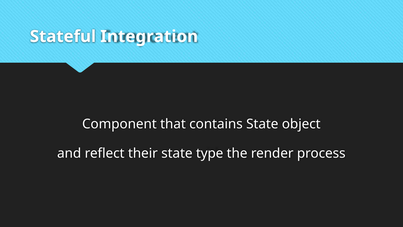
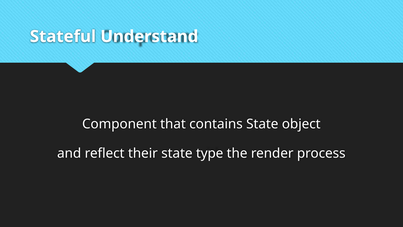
Integration: Integration -> Understand (149, 36)
